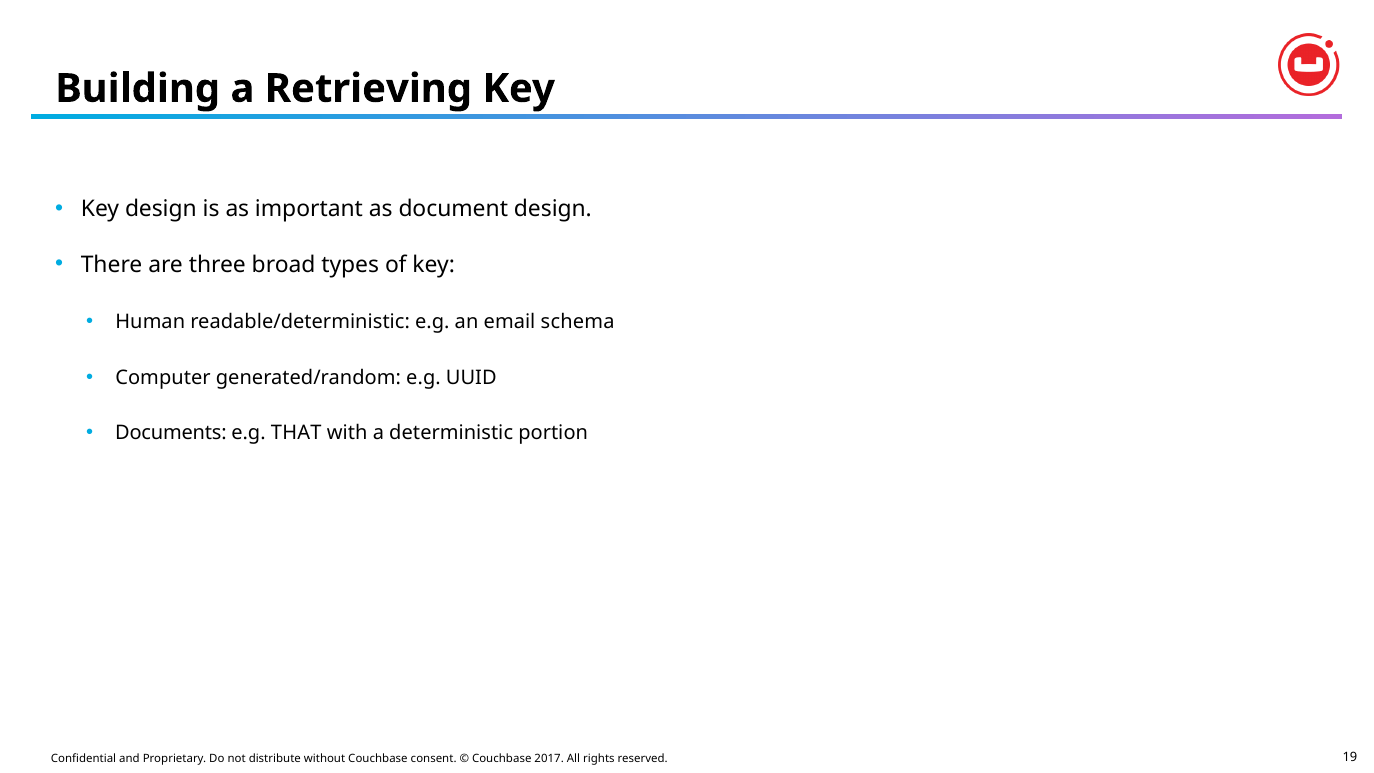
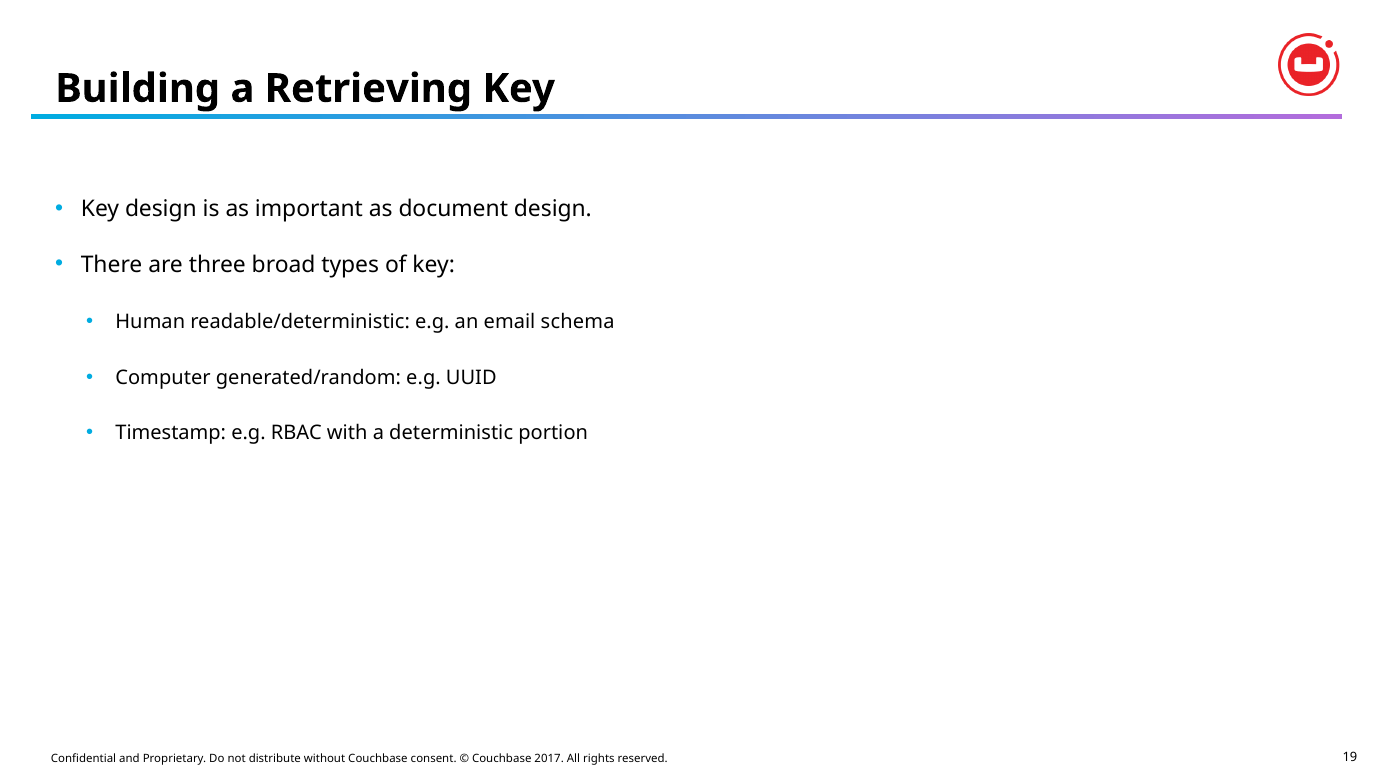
Documents: Documents -> Timestamp (171, 433)
THAT: THAT -> RBAC (296, 433)
